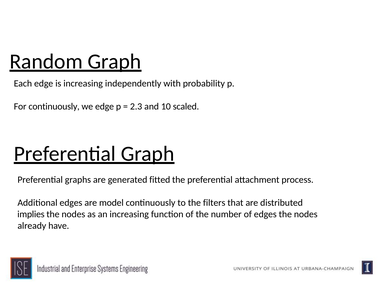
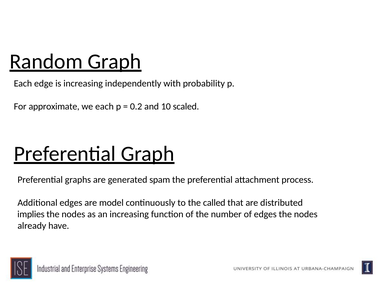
For continuously: continuously -> approximate (54, 106)
we edge: edge -> each (104, 106)
2.3: 2.3 -> 0.2 (136, 106)
fitted: fitted -> spam (160, 180)
filters: filters -> called (214, 203)
